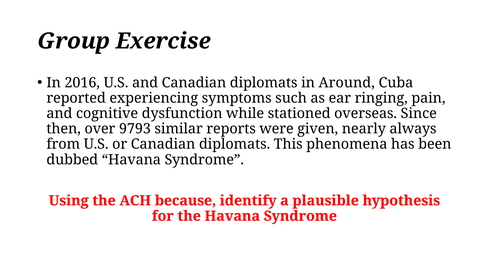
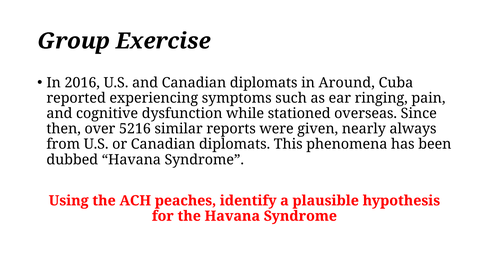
9793: 9793 -> 5216 (135, 129)
because: because -> peaches (185, 201)
